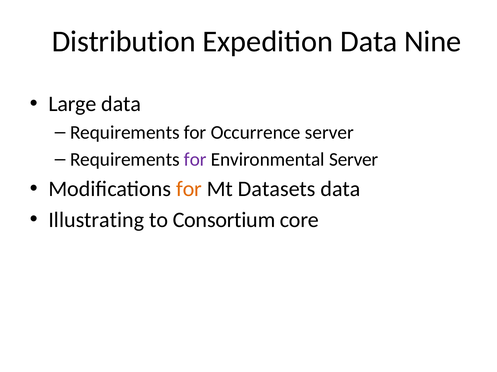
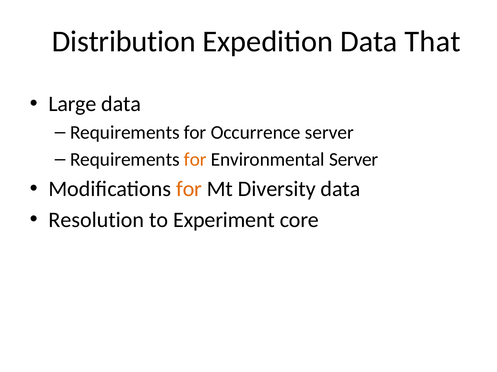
Nine: Nine -> That (433, 41)
for colour: purple -> orange (195, 160)
Datasets: Datasets -> Diversity (277, 189)
Illustrating: Illustrating -> Resolution (96, 220)
Consortium: Consortium -> Experiment (224, 220)
